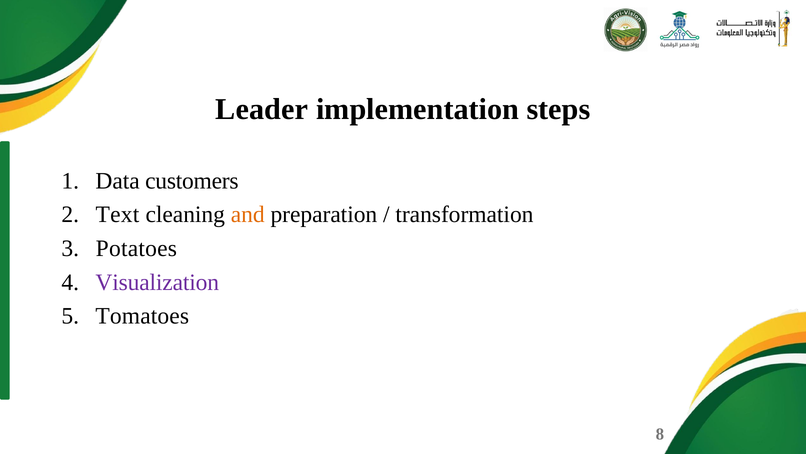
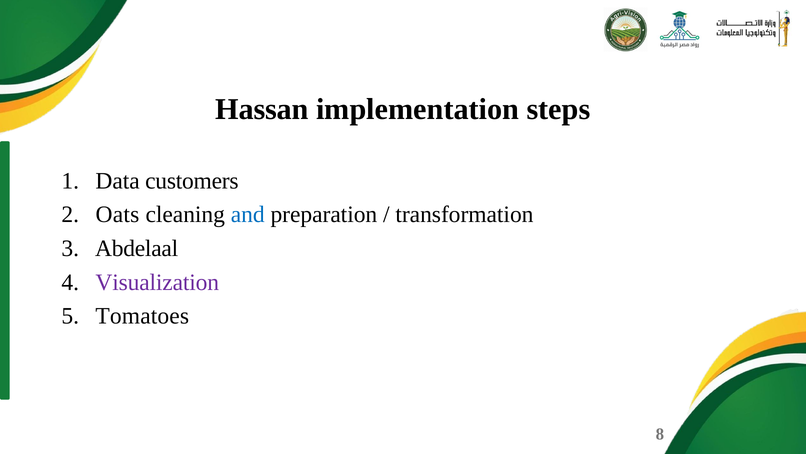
Leader: Leader -> Hassan (262, 109)
Text: Text -> Oats (117, 214)
and colour: orange -> blue (248, 214)
Potatoes: Potatoes -> Abdelaal (137, 248)
